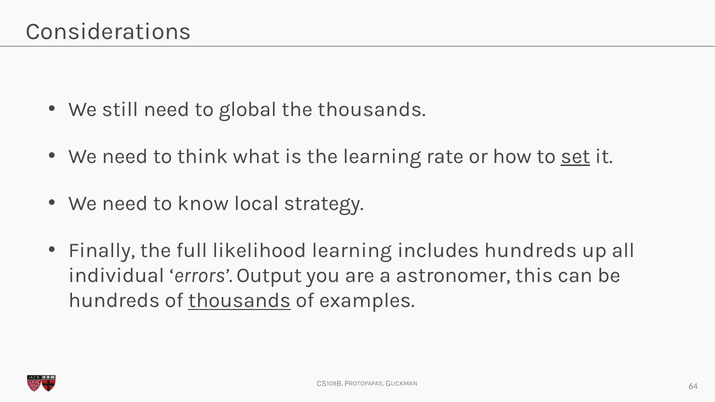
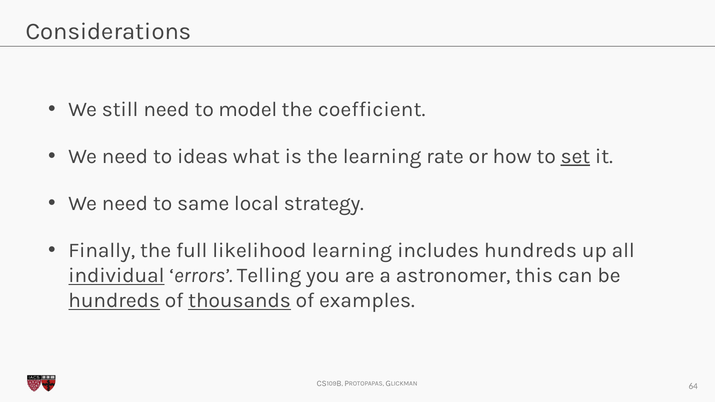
global: global -> model (248, 109)
the thousands: thousands -> coefficient (372, 109)
think: think -> ideas (203, 156)
know: know -> same (203, 204)
individual underline: none -> present (116, 276)
Output: Output -> Telling (269, 276)
hundreds underline: none -> present (114, 301)
